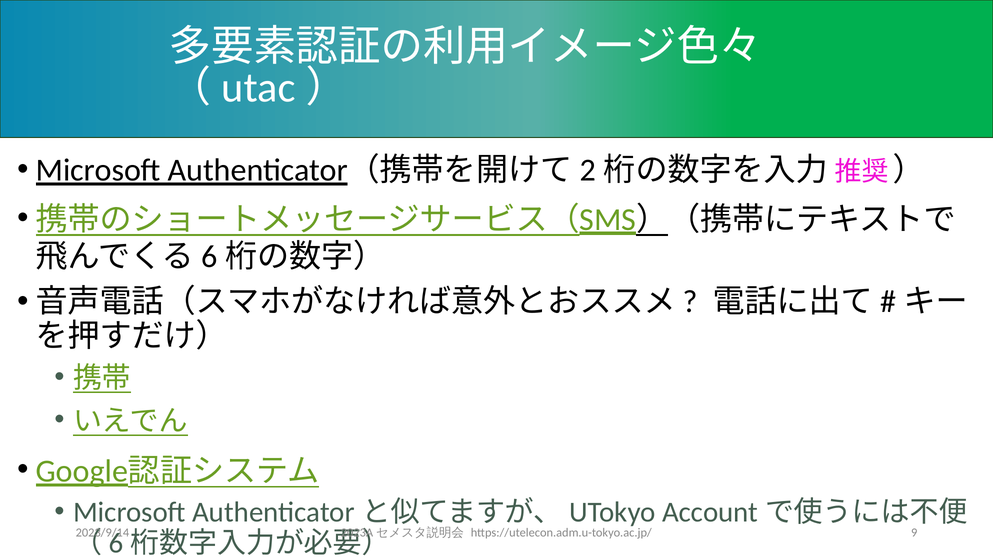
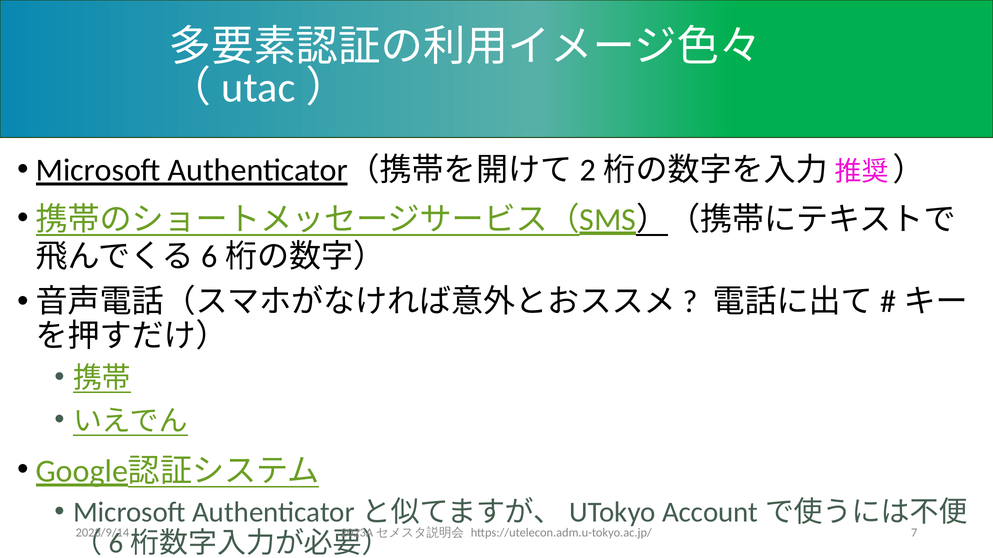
9: 9 -> 7 (914, 533)
